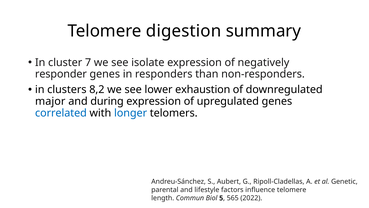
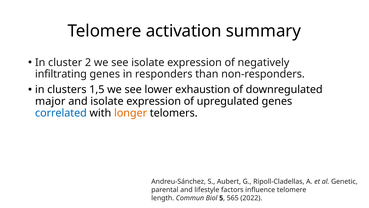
digestion: digestion -> activation (184, 31)
7: 7 -> 2 (88, 62)
responder: responder -> infiltrating (61, 74)
8,2: 8,2 -> 1,5 (97, 89)
and during: during -> isolate (107, 101)
longer colour: blue -> orange (131, 113)
